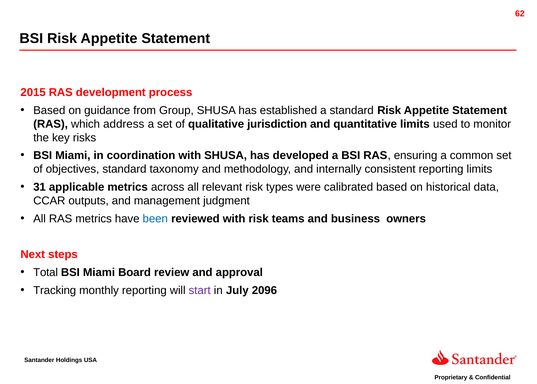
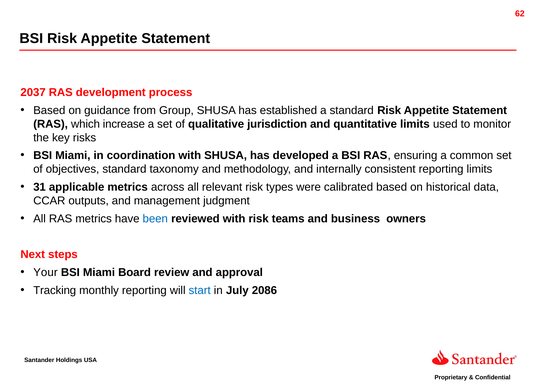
2015: 2015 -> 2037 (33, 92)
address: address -> increase (124, 124)
Total: Total -> Your (45, 272)
start colour: purple -> blue (200, 290)
2096: 2096 -> 2086 (264, 290)
